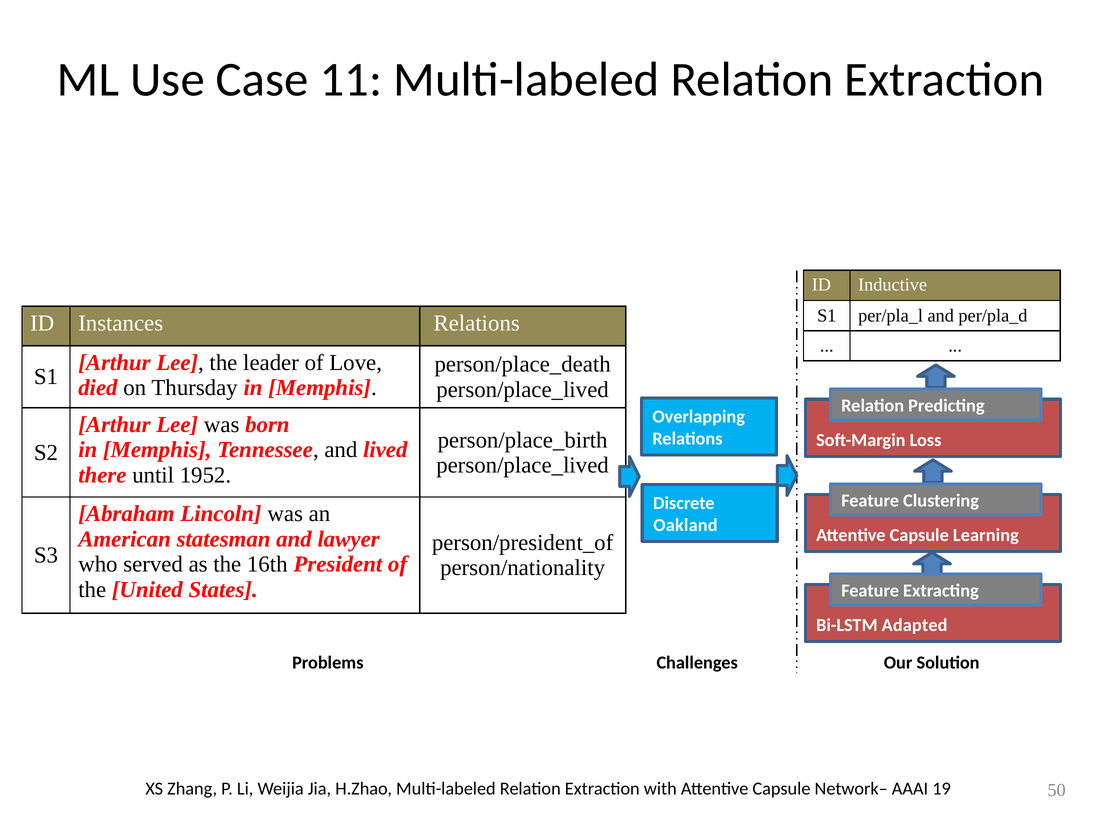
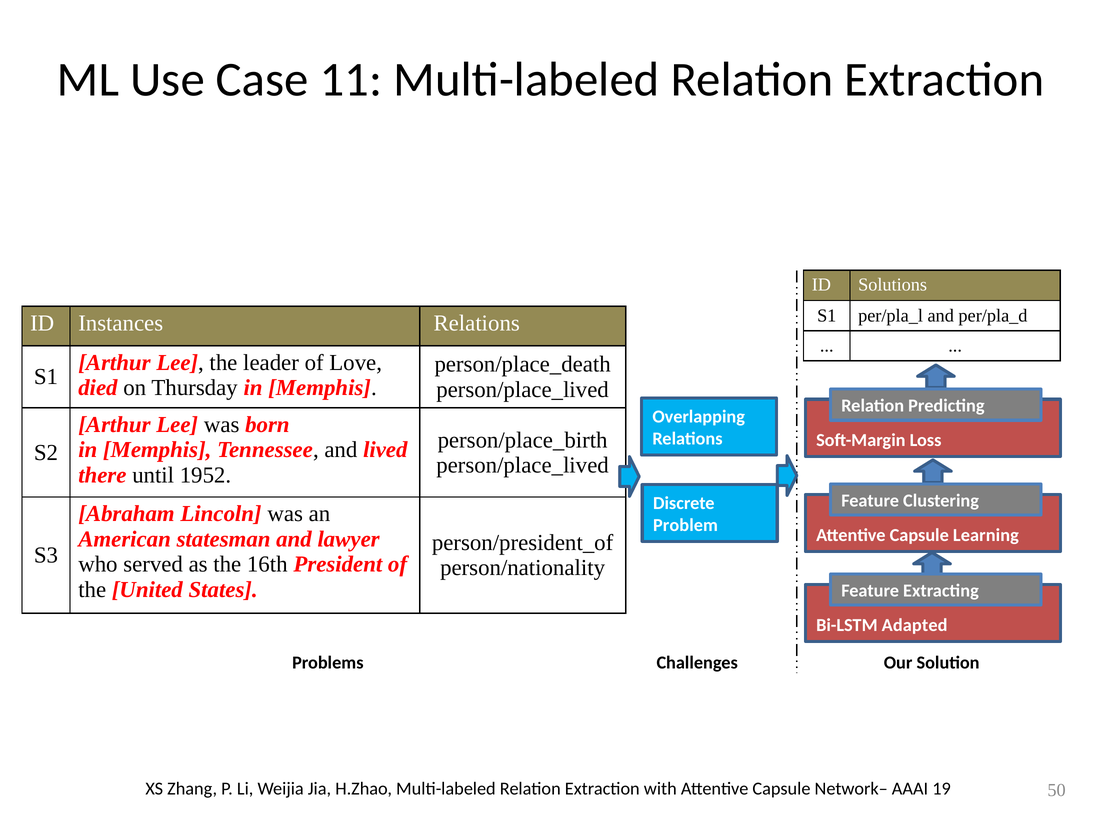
Inductive: Inductive -> Solutions (893, 285)
Oakland: Oakland -> Problem (686, 526)
